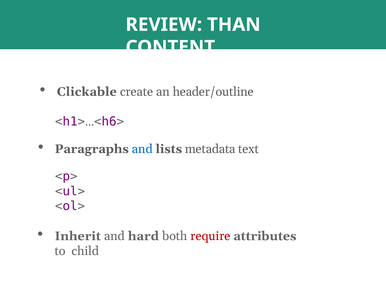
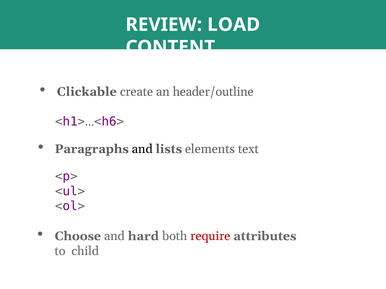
THAN: THAN -> LOAD (234, 25)
and colour: blue -> black (142, 149)
metadata: metadata -> elements (210, 149)
Inherit: Inherit -> Choose (78, 236)
